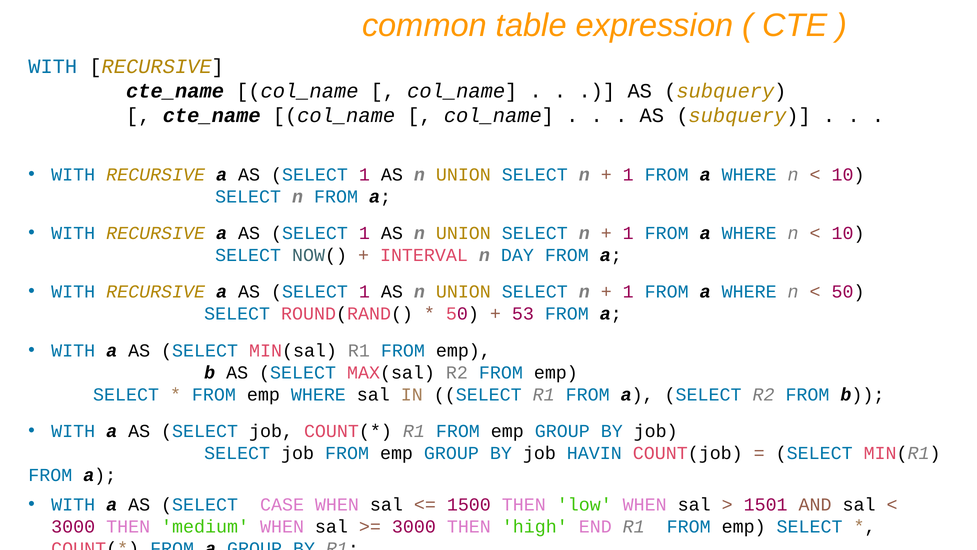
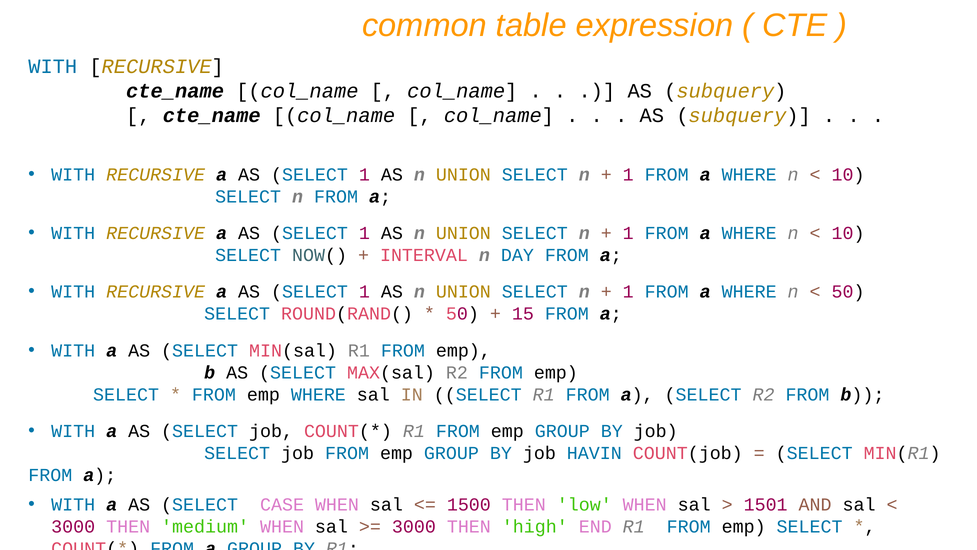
53: 53 -> 15 (523, 314)
